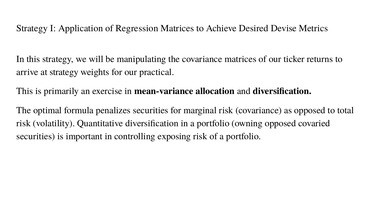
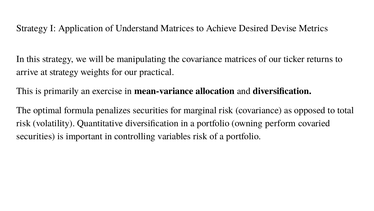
Regression: Regression -> Understand (137, 28)
owning opposed: opposed -> perform (280, 123)
exposing: exposing -> variables (174, 136)
